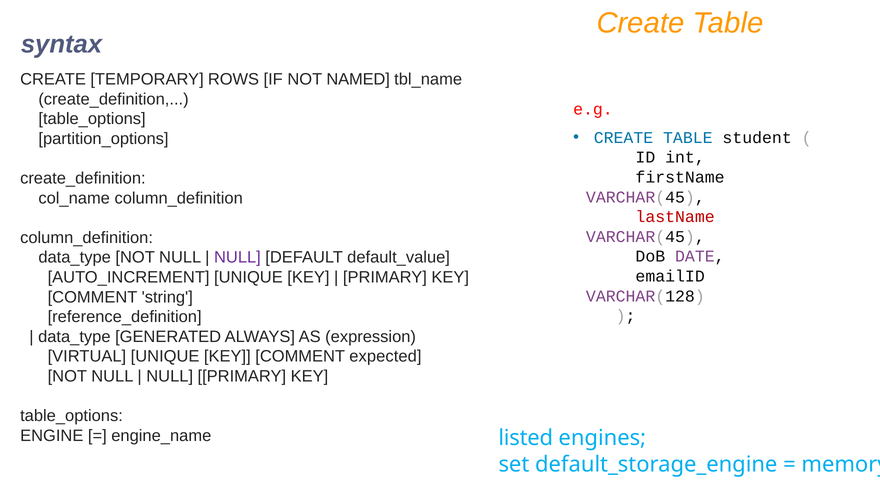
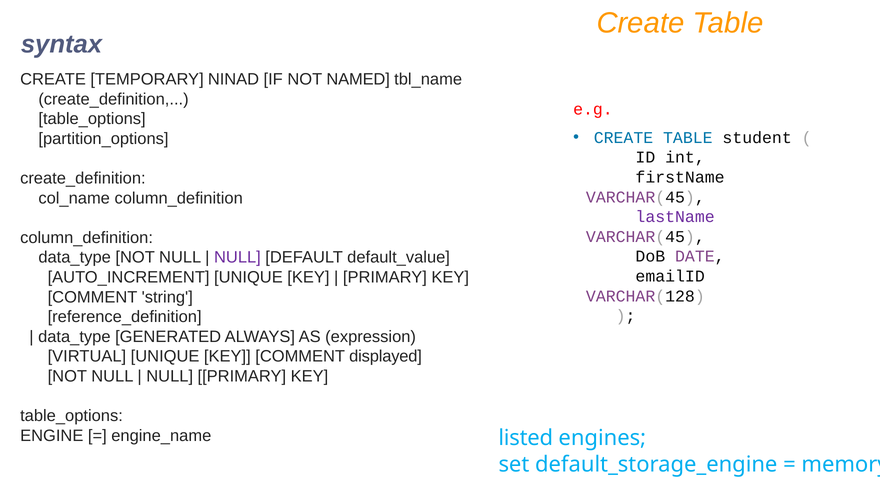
ROWS: ROWS -> NINAD (234, 79)
lastName colour: red -> purple (675, 217)
expected: expected -> displayed (386, 357)
